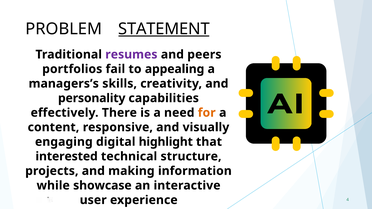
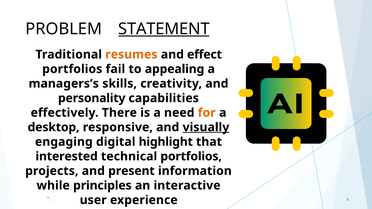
resumes colour: purple -> orange (131, 55)
peers: peers -> effect (204, 55)
content: content -> desktop (54, 127)
visually underline: none -> present (206, 127)
technical structure: structure -> portfolios (191, 157)
making: making -> present (131, 171)
showcase: showcase -> principles (102, 186)
